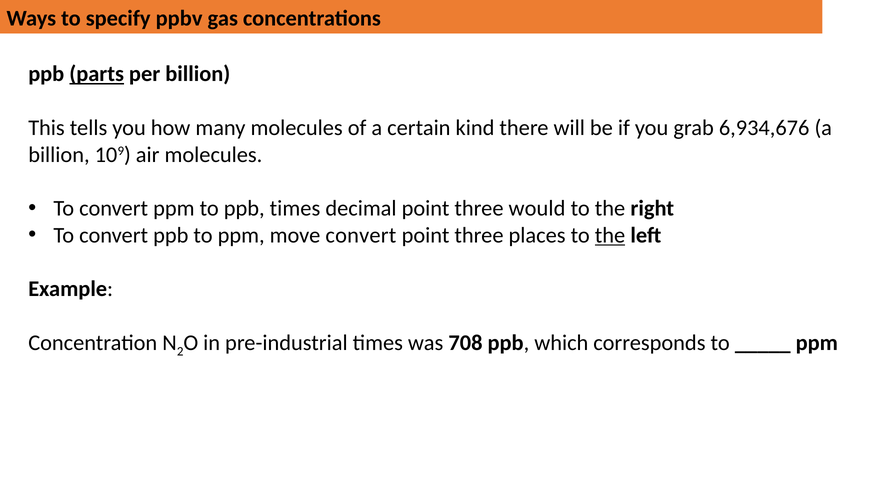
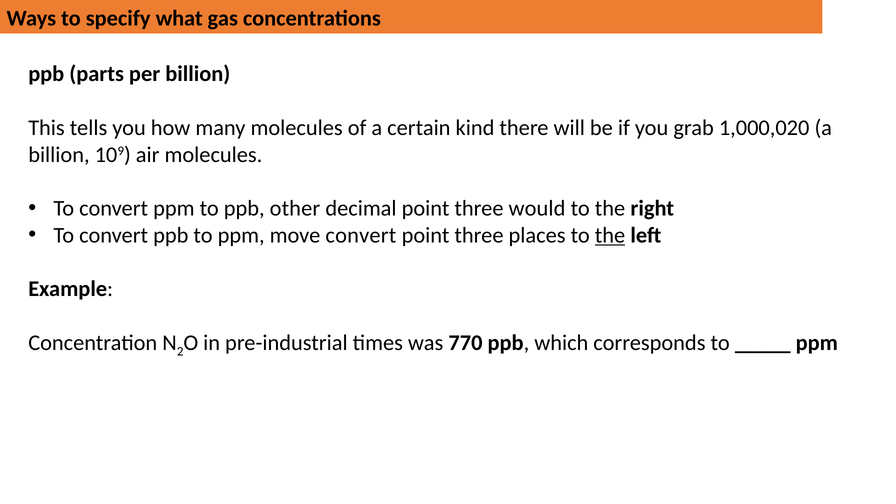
ppbv: ppbv -> what (179, 18)
parts underline: present -> none (97, 74)
6,934,676: 6,934,676 -> 1,000,020 (764, 128)
ppb times: times -> other (295, 208)
708: 708 -> 770 (465, 343)
